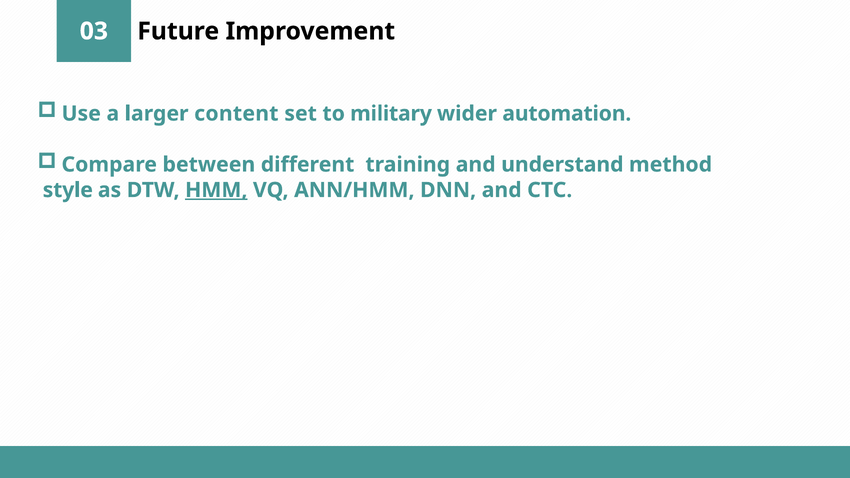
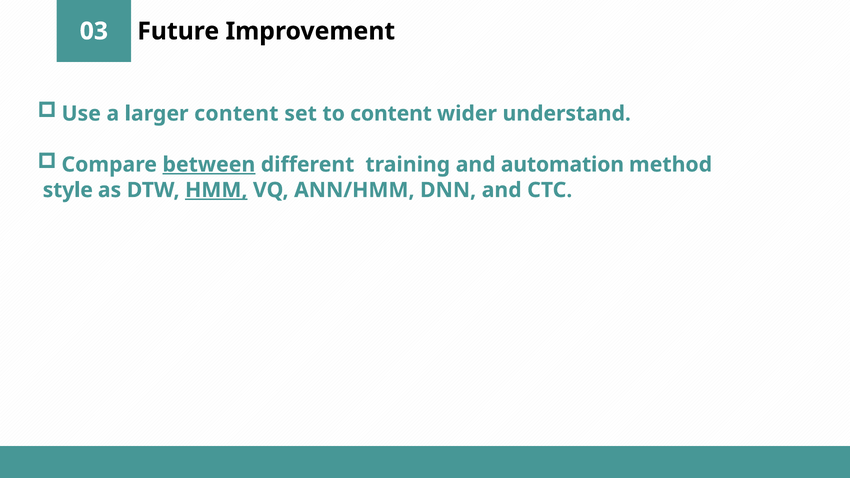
to military: military -> content (391, 114)
automation: automation -> understand (567, 114)
between underline: none -> present (209, 165)
understand: understand -> automation (562, 165)
